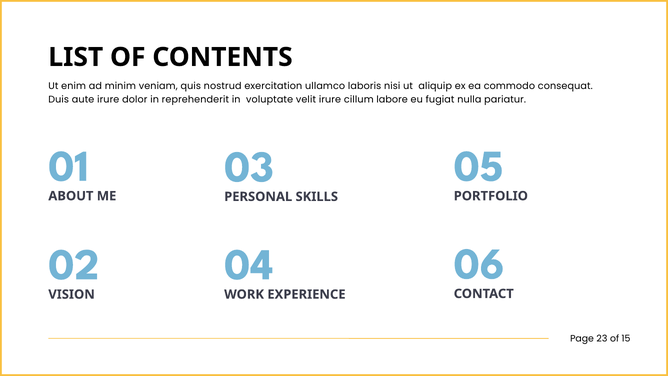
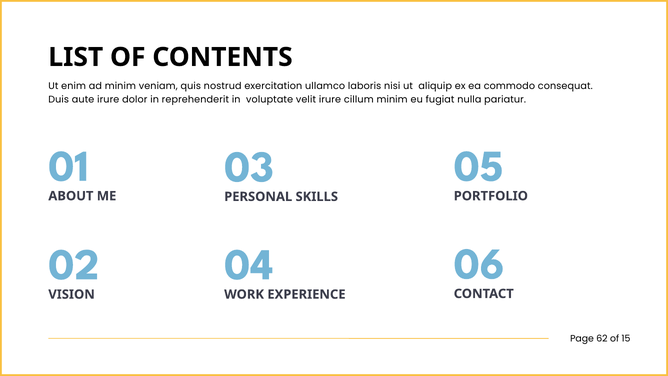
cillum labore: labore -> minim (392, 100)
23: 23 -> 62 (602, 339)
